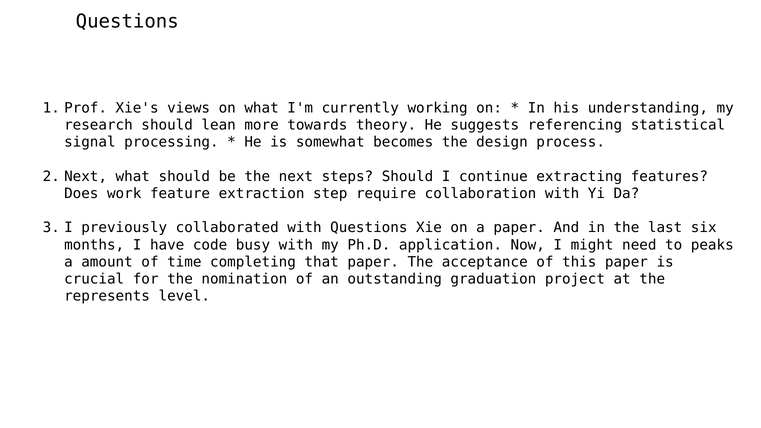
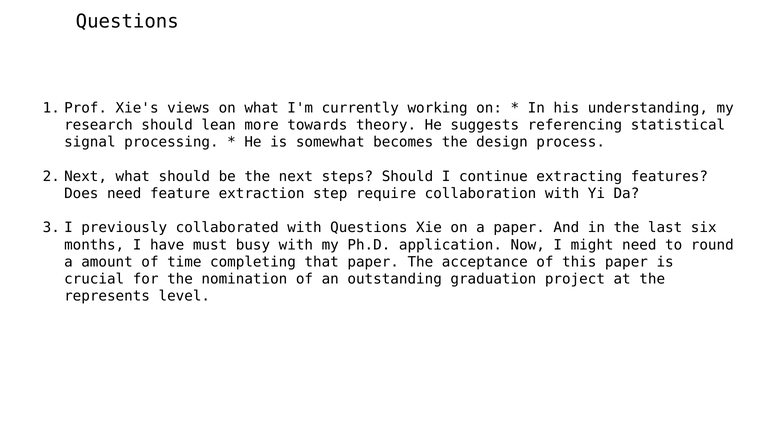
Does work: work -> need (124, 194)
code: code -> must (210, 245)
peaks: peaks -> round (712, 245)
